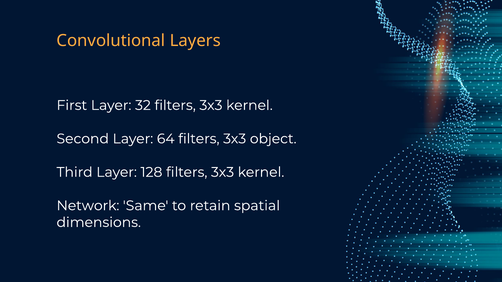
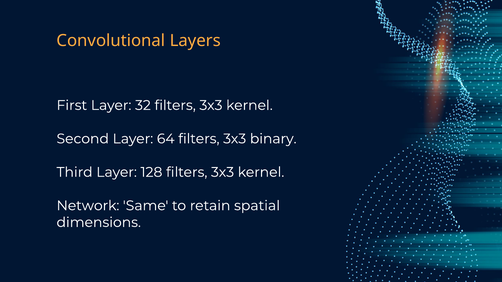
object: object -> binary (273, 139)
